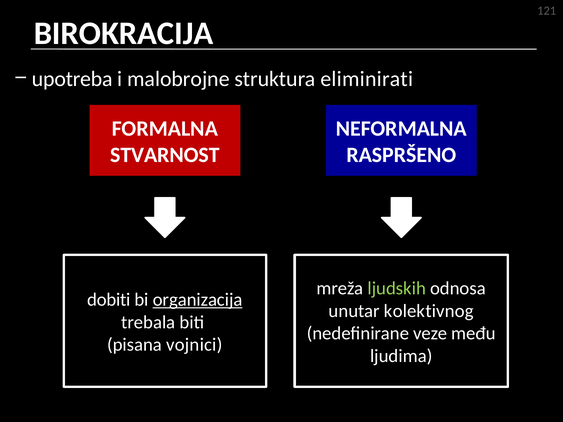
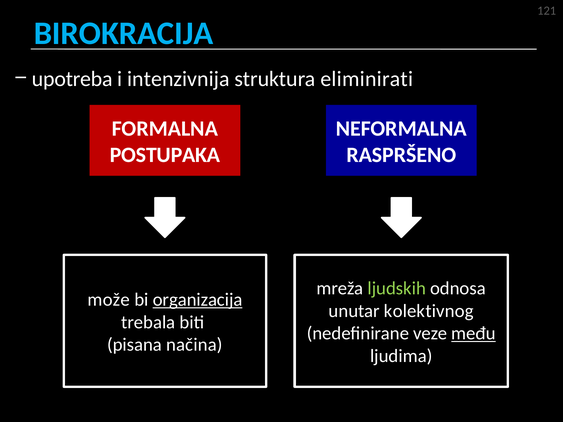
BIROKRACIJA colour: white -> light blue (124, 33)
malobrojne: malobrojne -> intenzivnija (178, 79)
STVARNOST: STVARNOST -> POSTUPAKA (165, 155)
dobiti: dobiti -> može (109, 300)
među underline: none -> present (474, 334)
vojnici: vojnici -> načina (194, 345)
